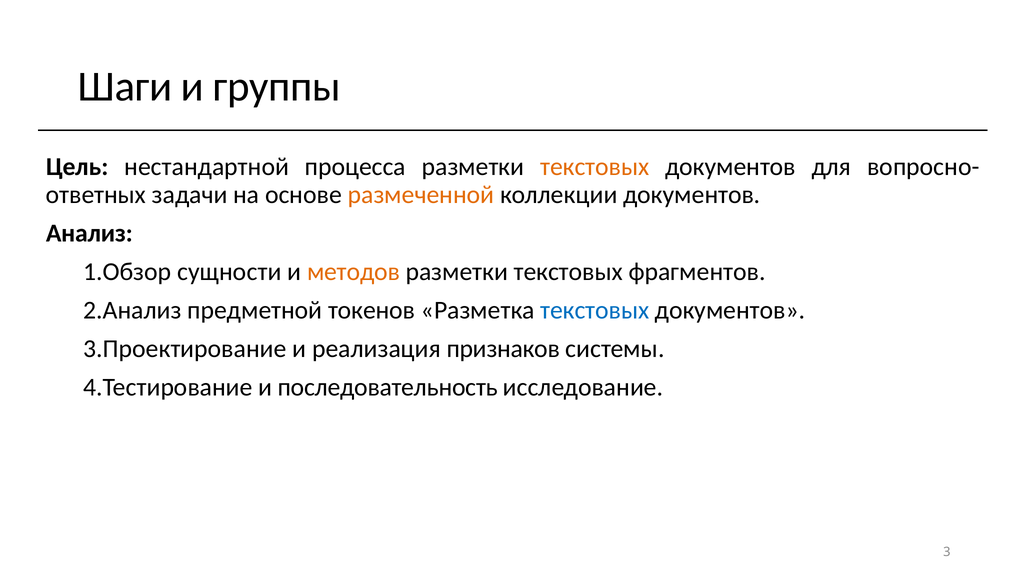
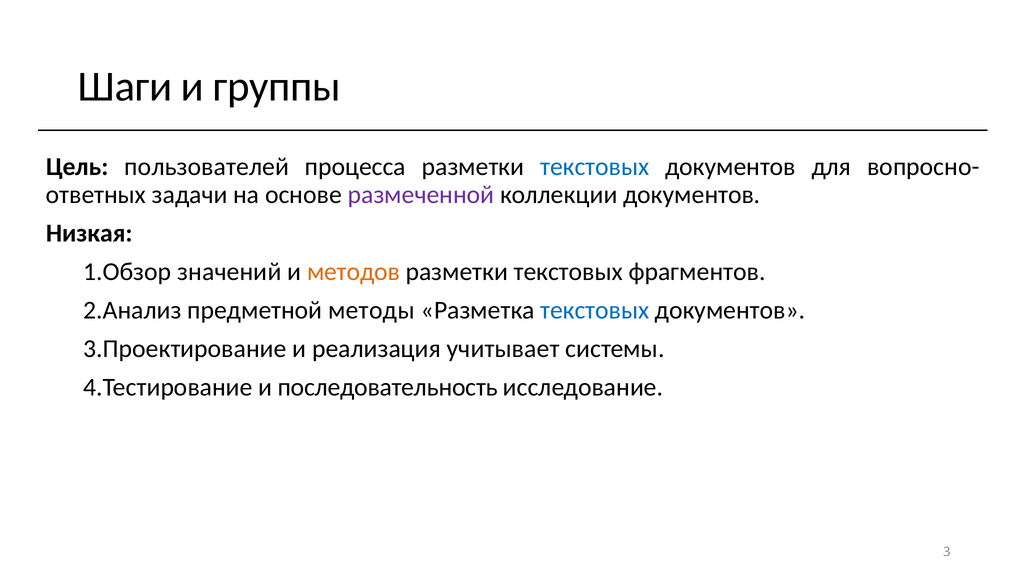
нестандартной: нестандартной -> пользователей (207, 167)
текстовых colour: orange -> blue (595, 167)
размеченной colour: orange -> purple (421, 195)
Анализ: Анализ -> Низкая (89, 233)
сущности: сущности -> значений (229, 272)
токенов: токенов -> методы (371, 310)
признаков: признаков -> учитывает (503, 349)
